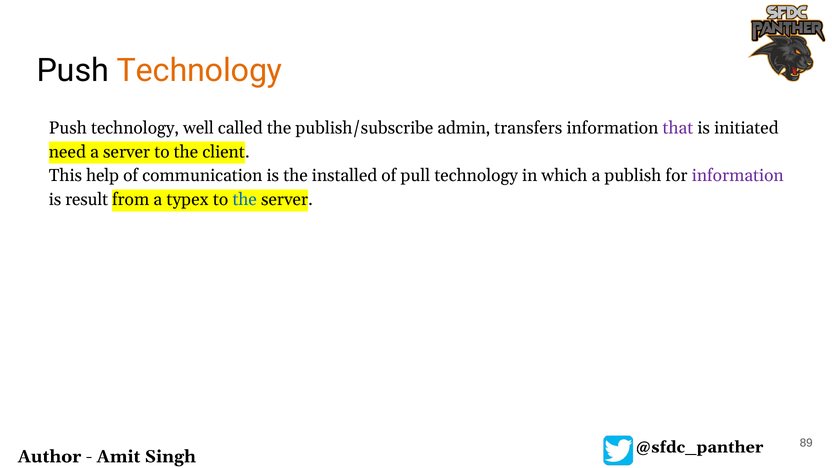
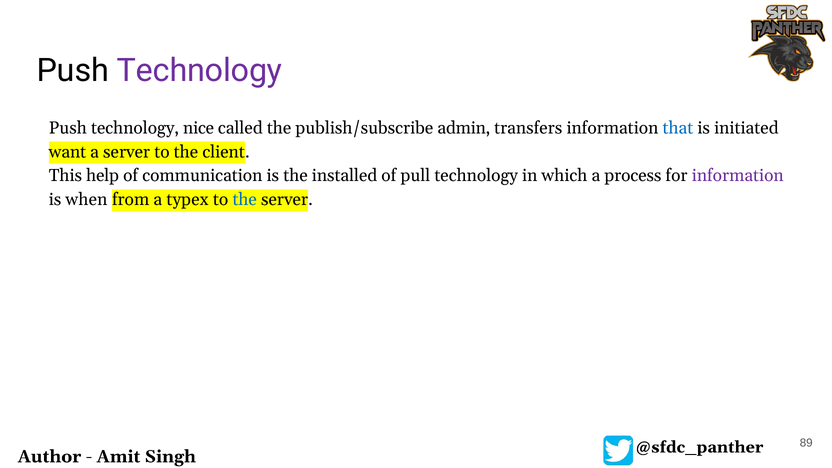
Technology colour: orange -> purple (199, 70)
well: well -> nice (199, 128)
that colour: purple -> blue (678, 128)
need: need -> want (67, 152)
publish: publish -> process (633, 176)
result: result -> when (86, 200)
